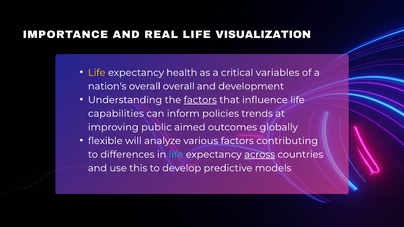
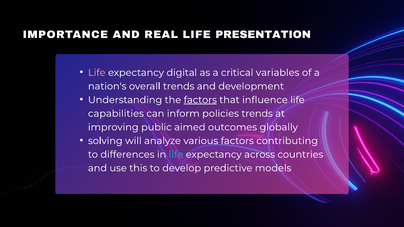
VISUALIZATION: VISUALIZATION -> PRESENTATION (263, 34)
Life colour: yellow -> pink (97, 73)
health: health -> digital (182, 73)
overall overall: overall -> trends (179, 86)
flexible: flexible -> solving (105, 141)
across underline: present -> none (260, 155)
